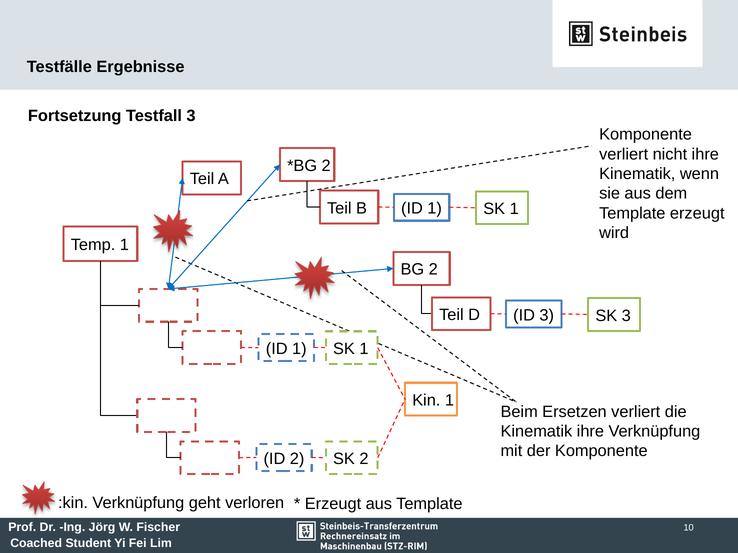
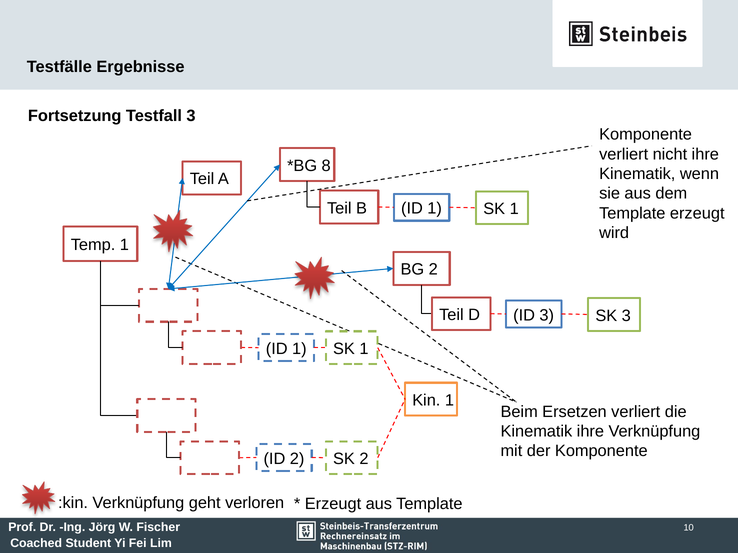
2: 2 -> 8 (326, 166)
